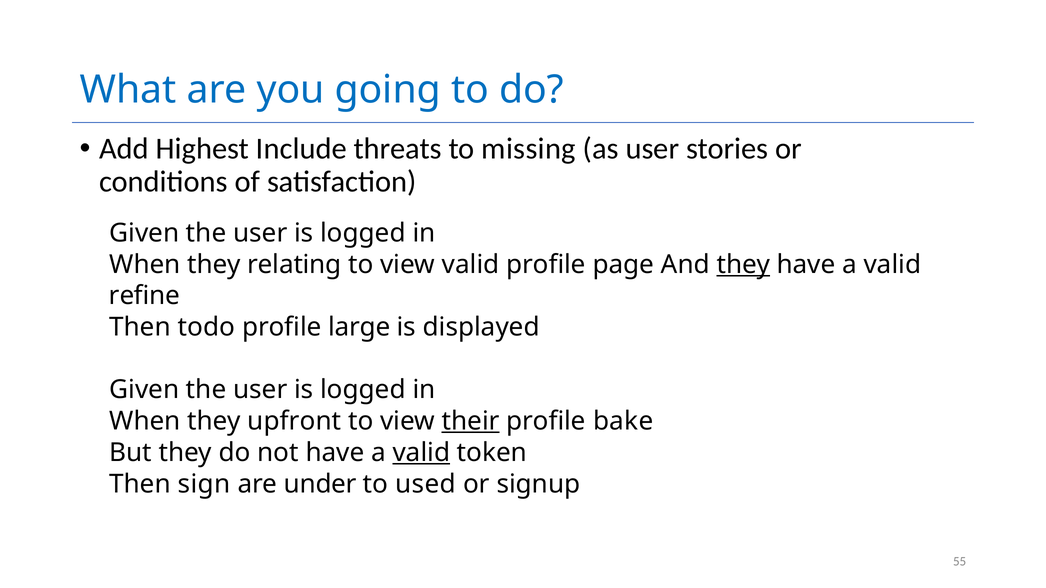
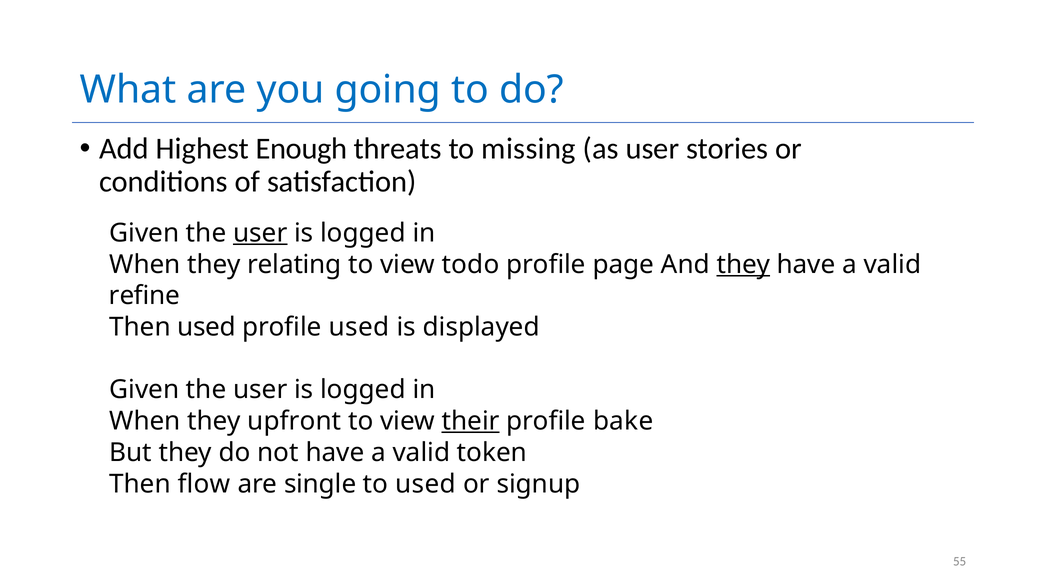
Include: Include -> Enough (301, 149)
user underline: none -> present (260, 233)
view valid: valid -> todo (471, 265)
Then todo: todo -> used (207, 327)
profile large: large -> used (359, 327)
valid underline: present -> none (421, 453)
sign: sign -> flow (204, 484)
under: under -> single (320, 484)
